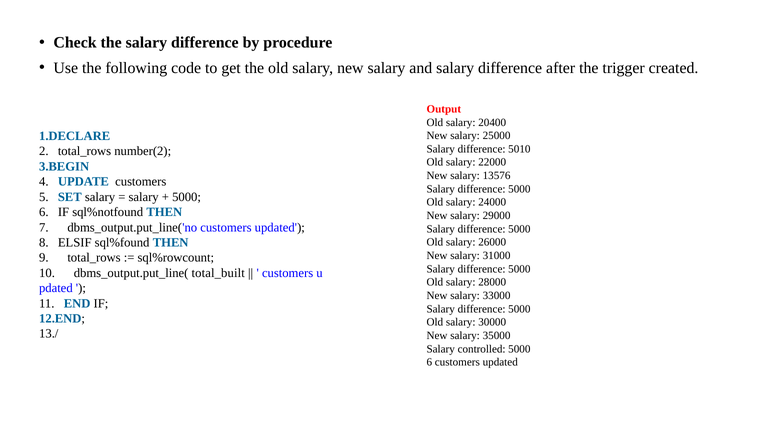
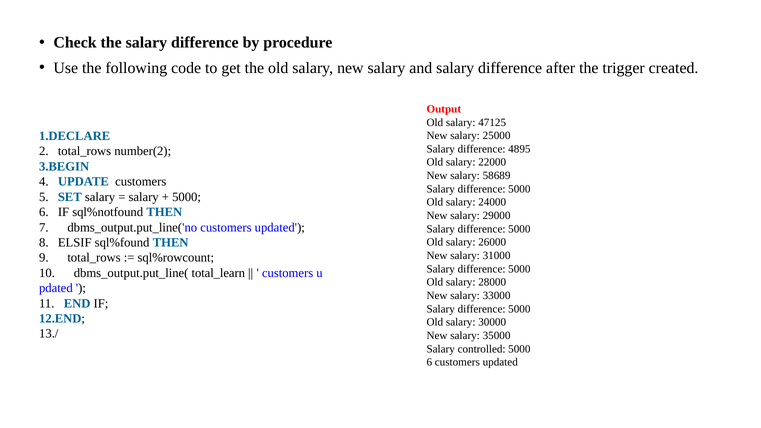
20400: 20400 -> 47125 (492, 122)
5010: 5010 -> 4895 (519, 149)
13576: 13576 -> 58689 (497, 176)
total_built: total_built -> total_learn (218, 273)
